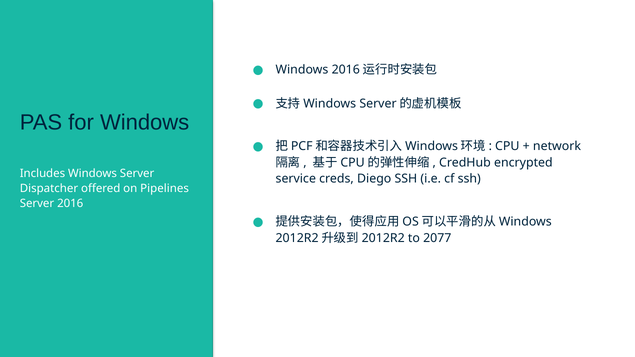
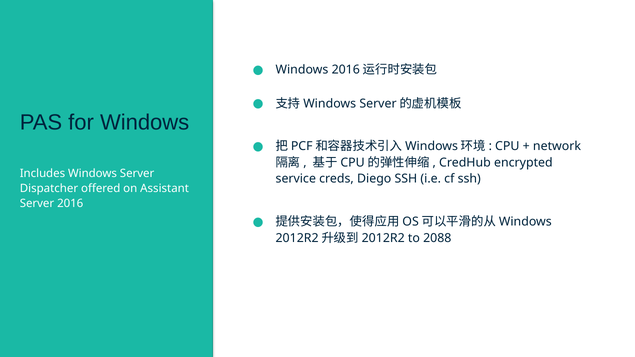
Pipelines: Pipelines -> Assistant (165, 189)
2077: 2077 -> 2088 (437, 238)
